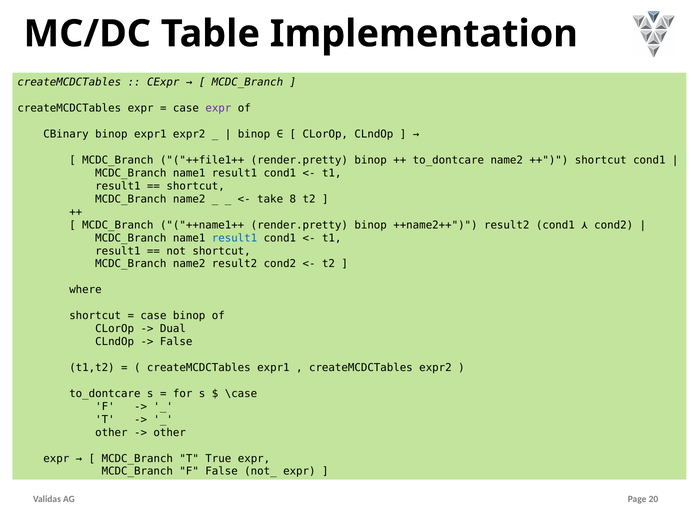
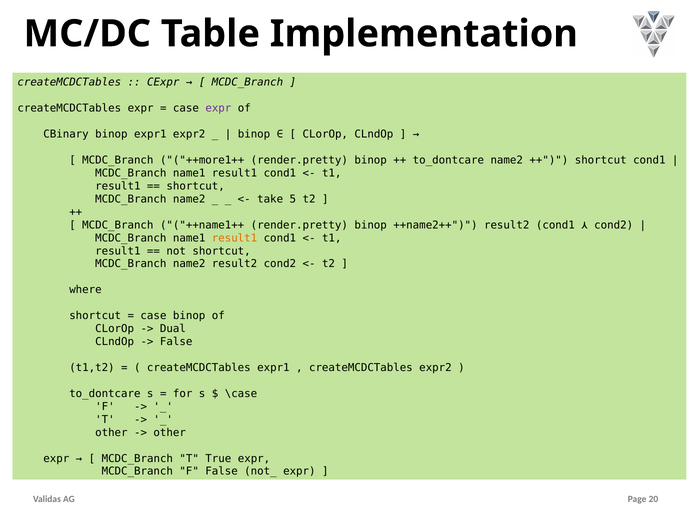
++file1++: ++file1++ -> ++more1++ (202, 160)
8: 8 -> 5 (293, 199)
result1 colour: blue -> orange (235, 238)
